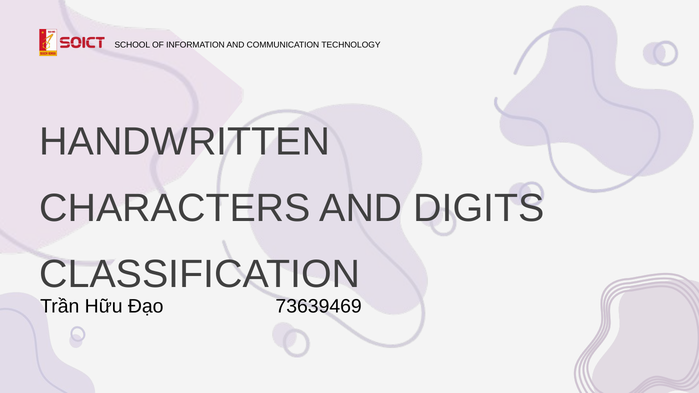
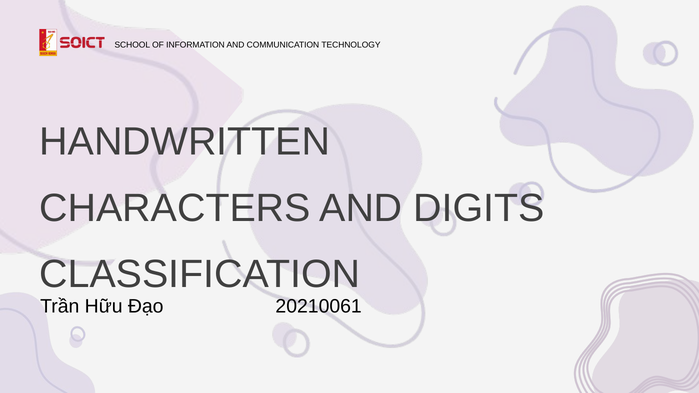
73639469: 73639469 -> 20210061 (319, 306)
